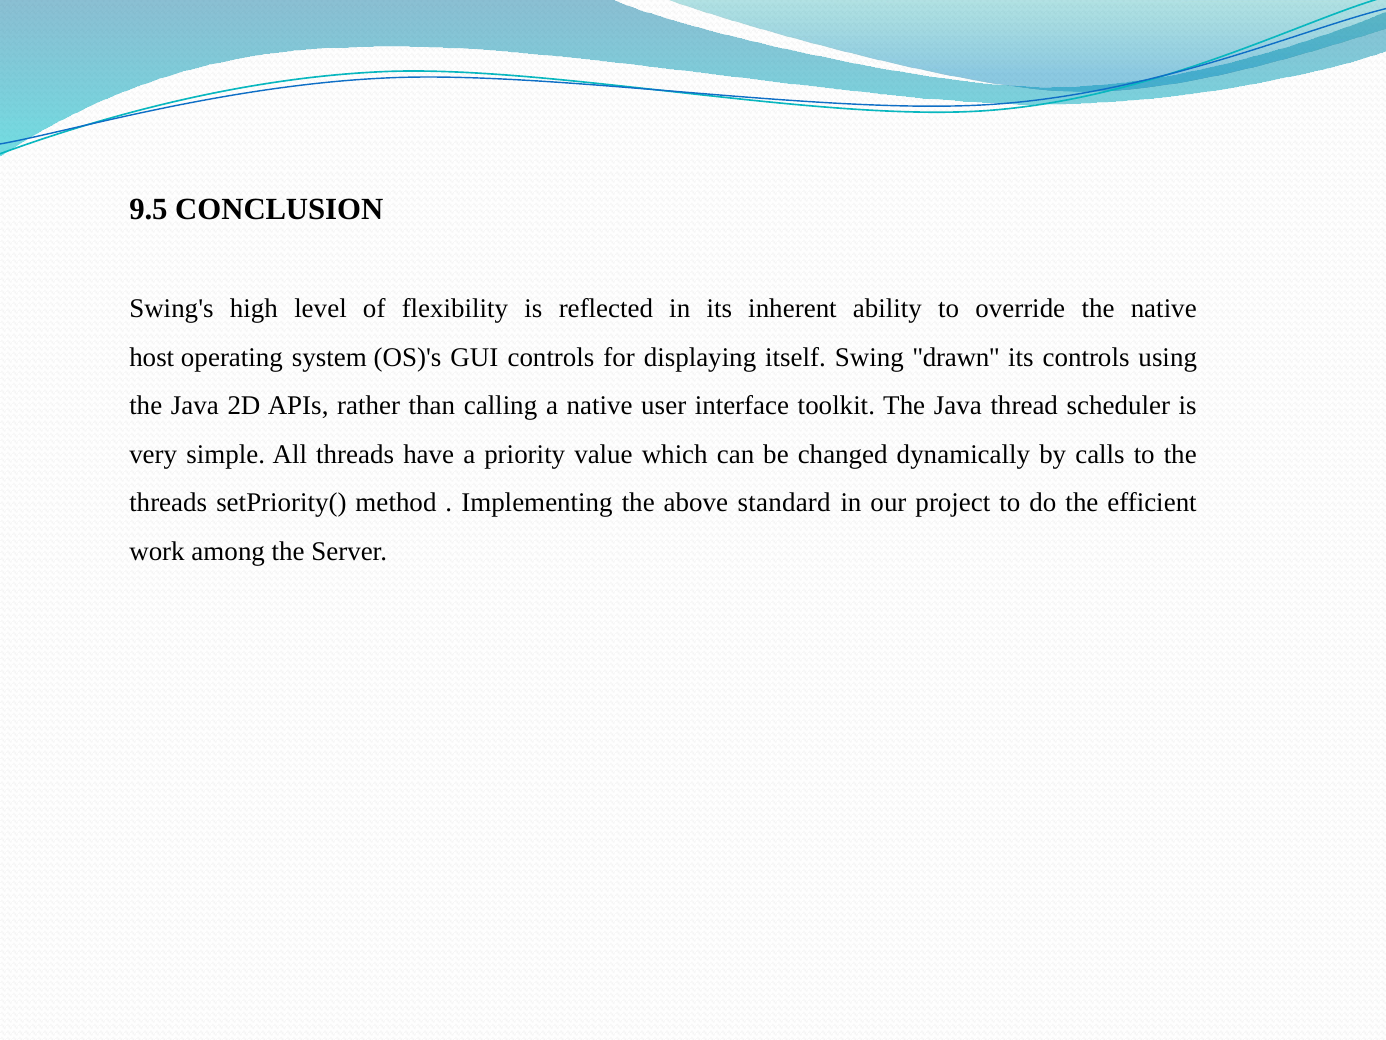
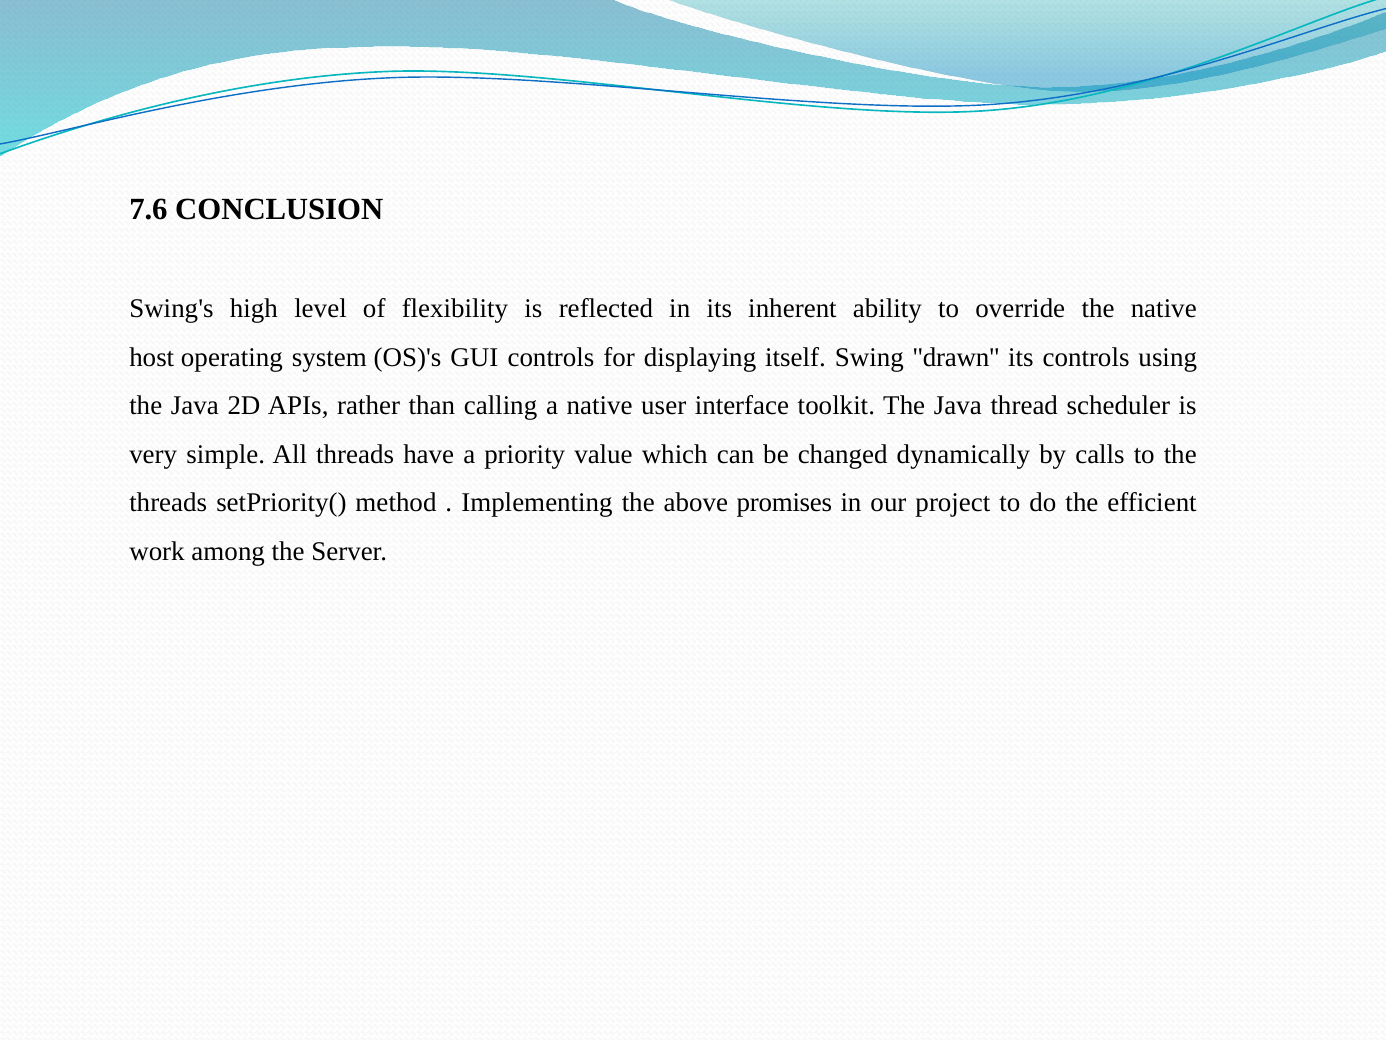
9.5: 9.5 -> 7.6 (148, 210)
standard: standard -> promises (784, 503)
